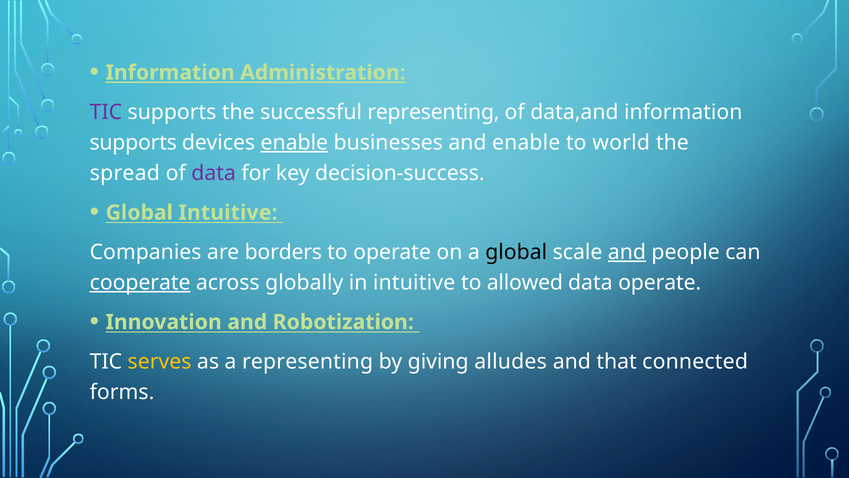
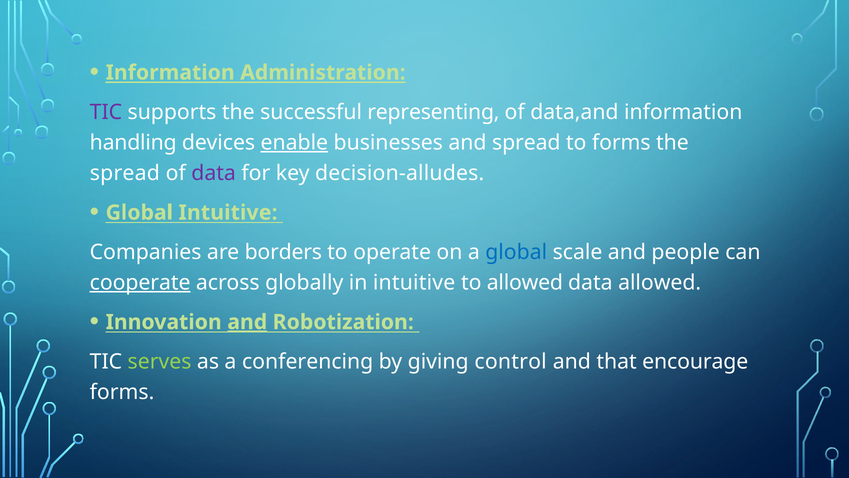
supports: supports -> handling (133, 143)
and enable: enable -> spread (526, 143)
to world: world -> forms (621, 143)
decision-success: decision-success -> decision-alludes (400, 173)
global colour: black -> blue (516, 252)
and underline: present -> none (627, 252)
data operate: operate -> allowed (660, 282)
and underline: none -> present (247, 322)
serves colour: yellow -> light green (160, 361)
a representing: representing -> conferencing (308, 361)
alludes: alludes -> control (511, 361)
connected: connected -> encourage (695, 361)
